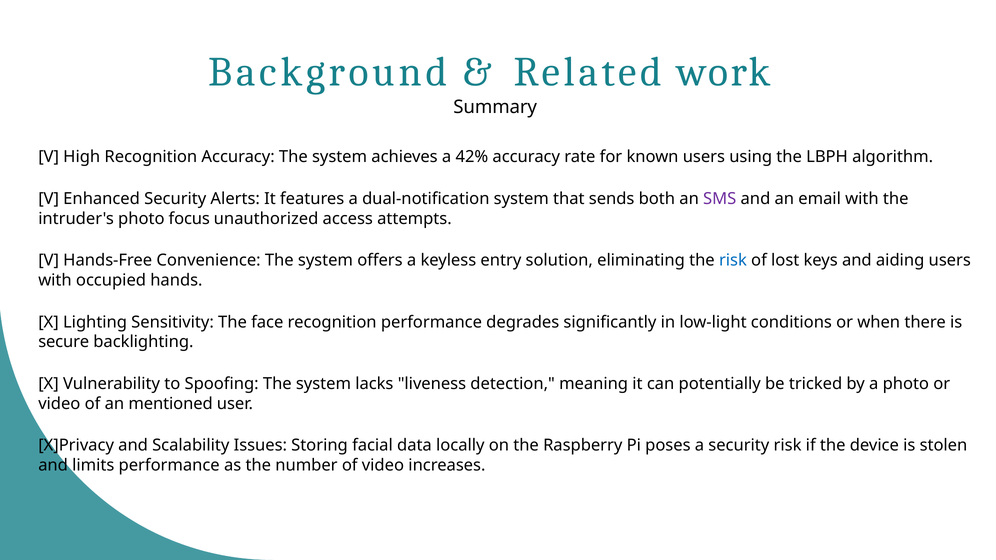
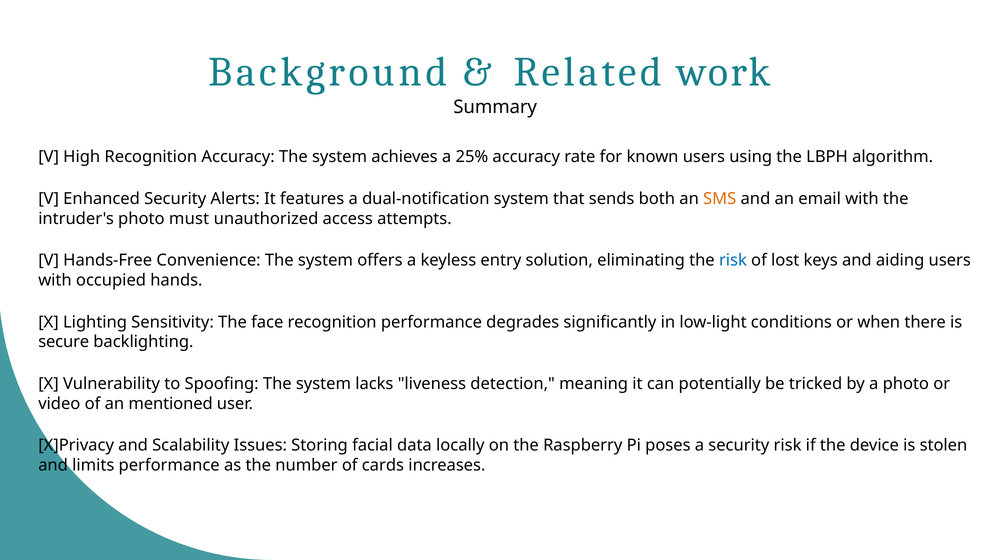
42%: 42% -> 25% (472, 157)
SMS colour: purple -> orange (720, 199)
focus: focus -> must (189, 219)
of video: video -> cards (383, 466)
